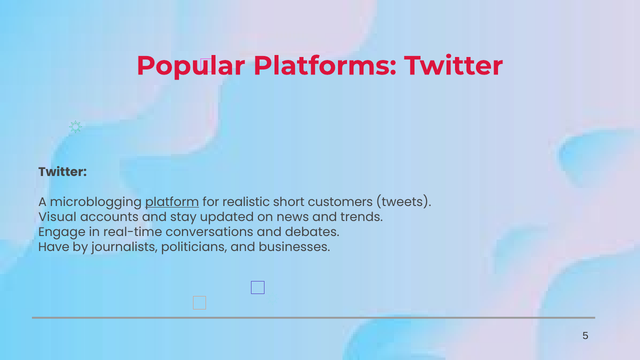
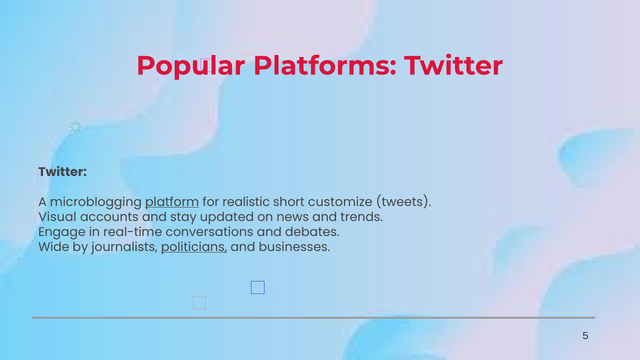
customers: customers -> customize (340, 202)
Have: Have -> Wide (54, 247)
politicians underline: none -> present (194, 247)
